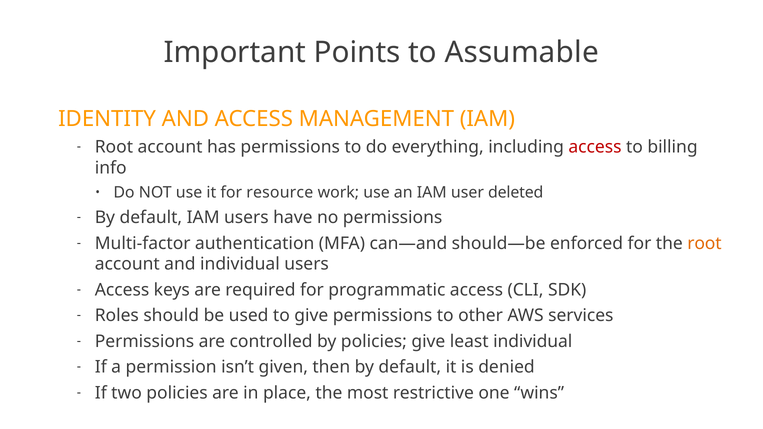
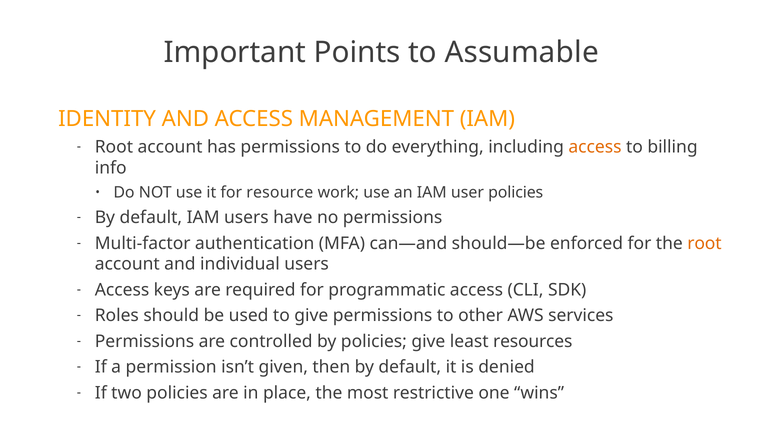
access colour: red -> orange (595, 147)
user deleted: deleted -> policies (516, 193)
least individual: individual -> resources (533, 342)
